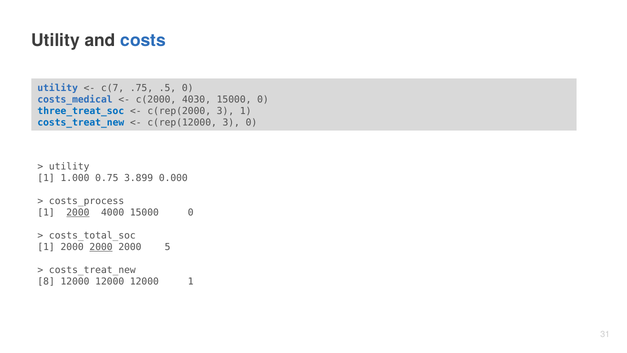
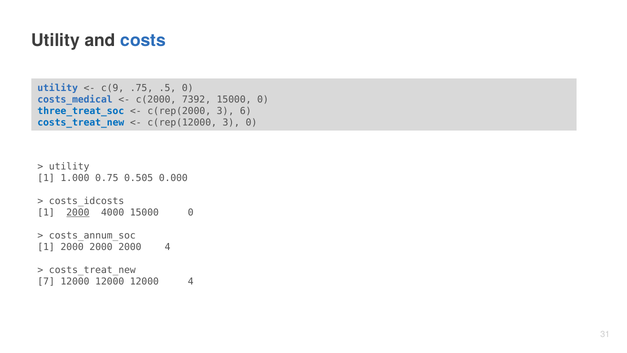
c(7: c(7 -> c(9 (113, 88)
4030: 4030 -> 7392 (196, 99)
3 1: 1 -> 6 (246, 111)
3.899: 3.899 -> 0.505 (139, 178)
costs_process: costs_process -> costs_idcosts (87, 201)
costs_total_soc: costs_total_soc -> costs_annum_soc (92, 235)
2000 underline: present -> none (101, 247)
2000 5: 5 -> 4 (168, 247)
8: 8 -> 7 (46, 281)
12000 1: 1 -> 4 (191, 281)
